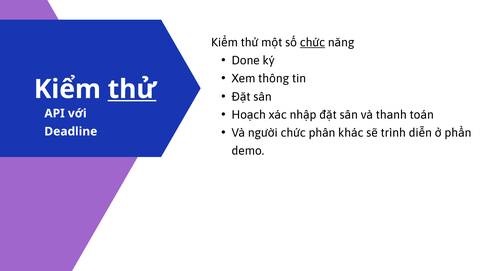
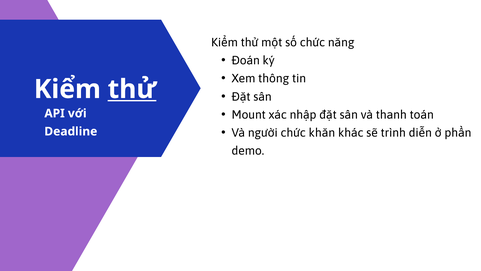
chức underline: present -> none (312, 42)
Done: Done -> Đoán (246, 60)
Hoạch: Hoạch -> Mount (249, 115)
phân: phân -> khăn (322, 133)
